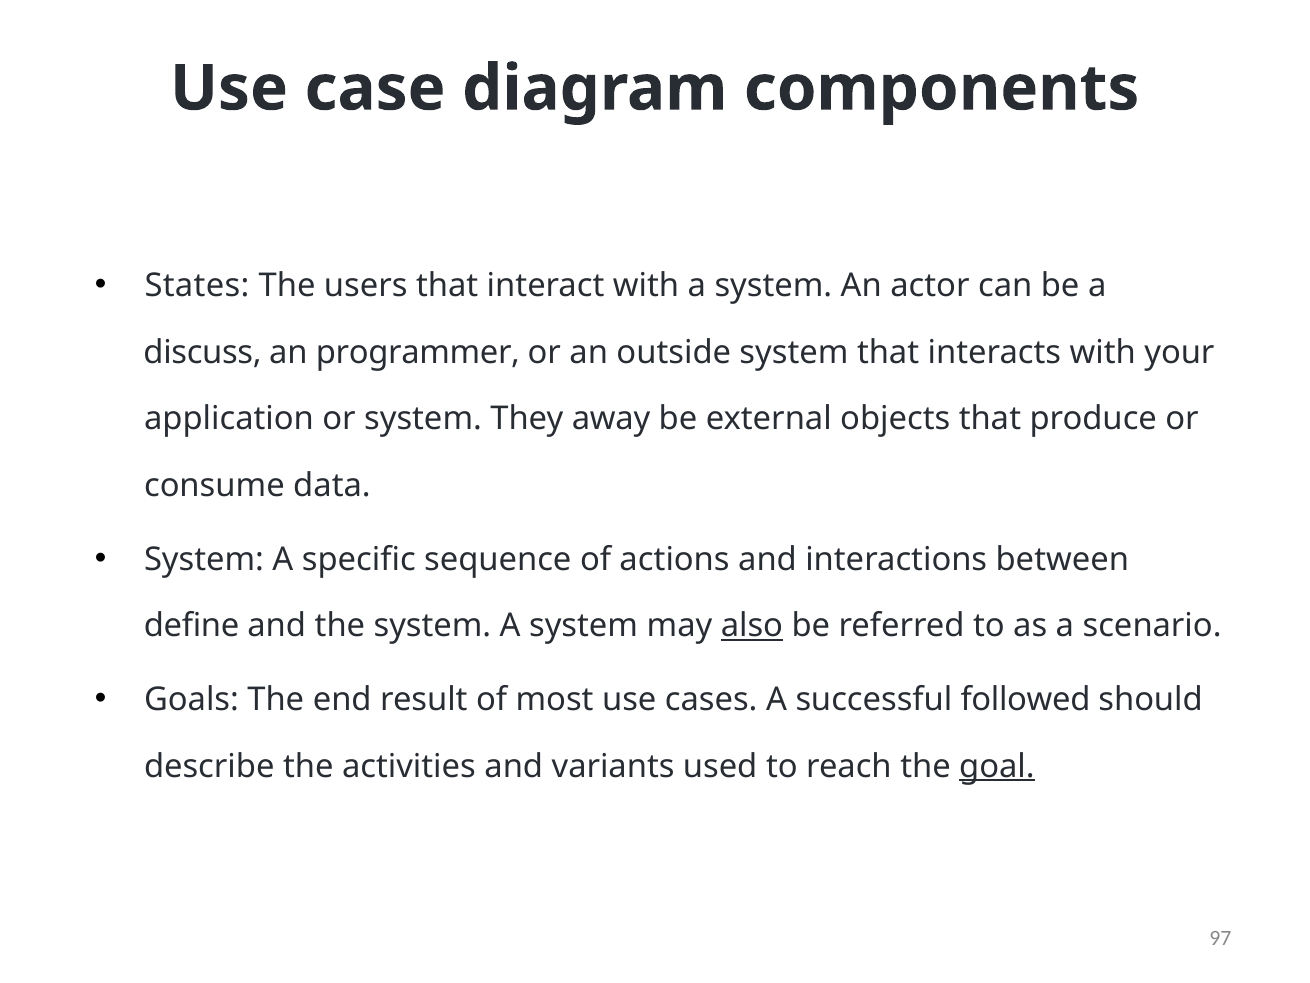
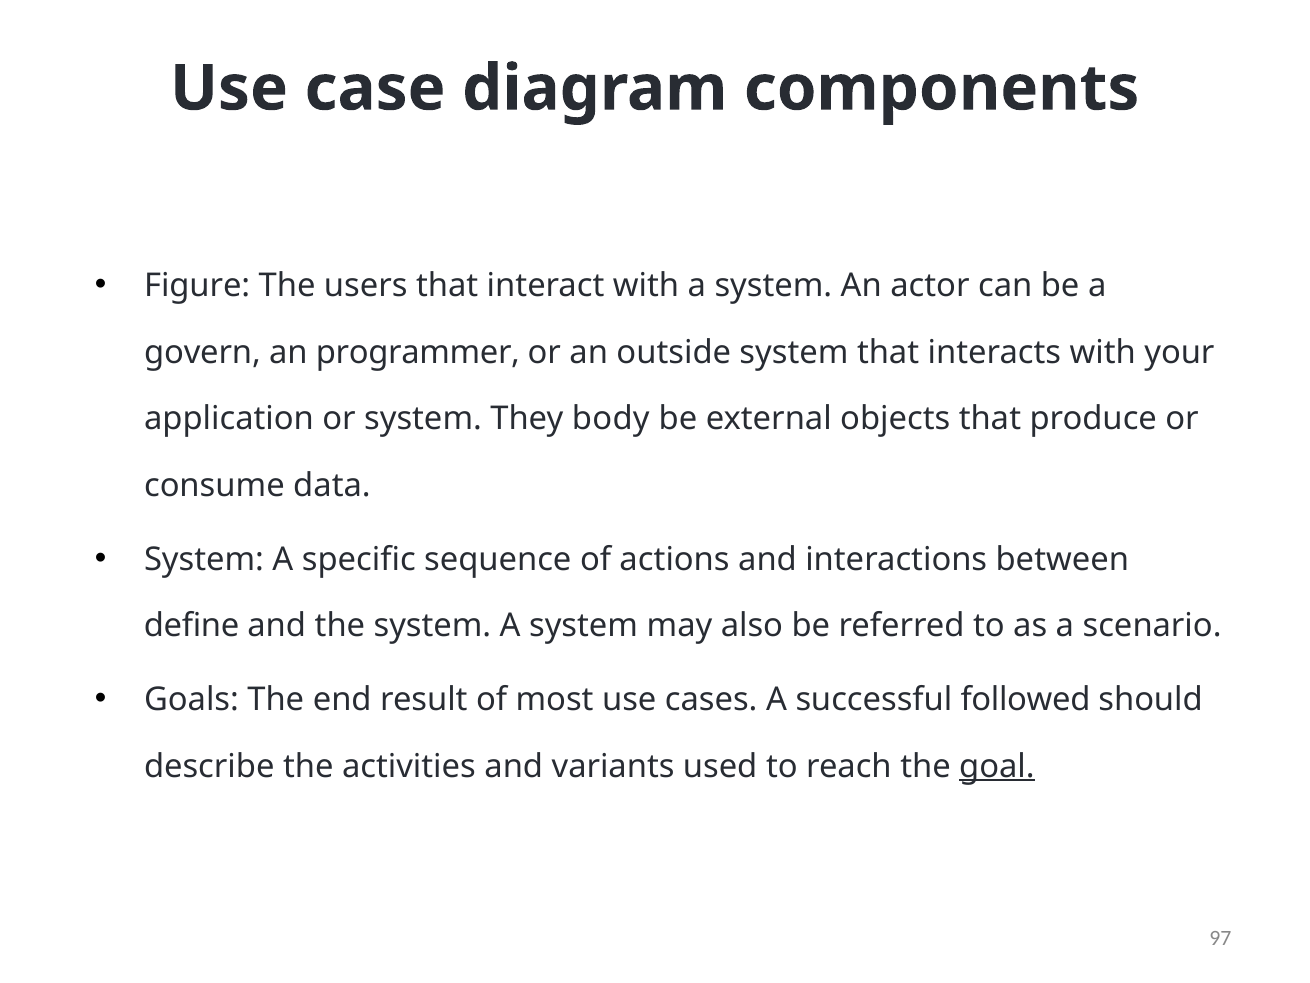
States: States -> Figure (197, 285)
discuss: discuss -> govern (202, 352)
away: away -> body (611, 419)
also underline: present -> none (752, 626)
